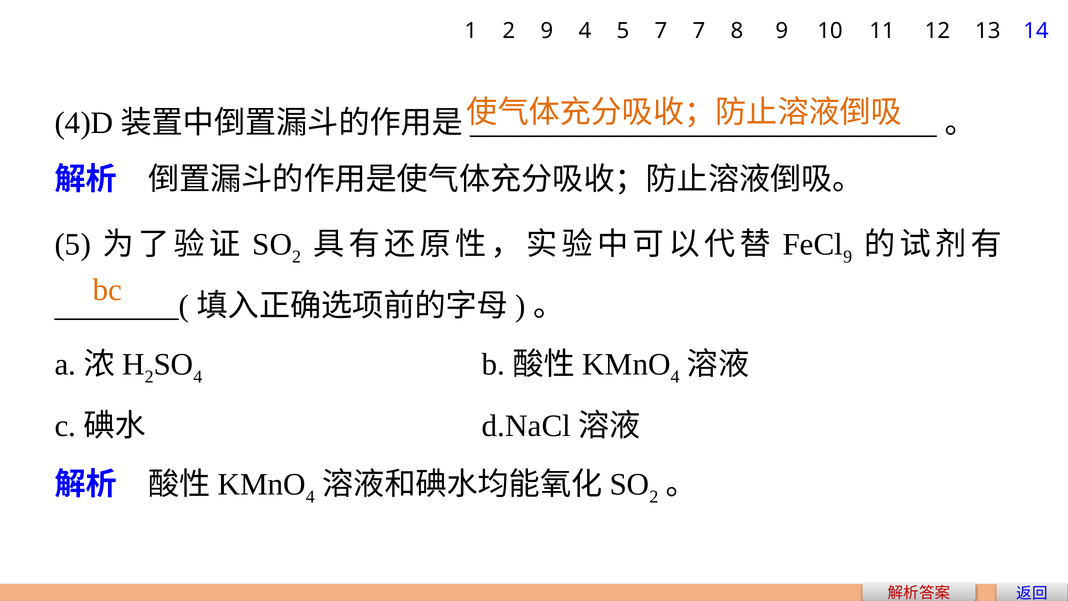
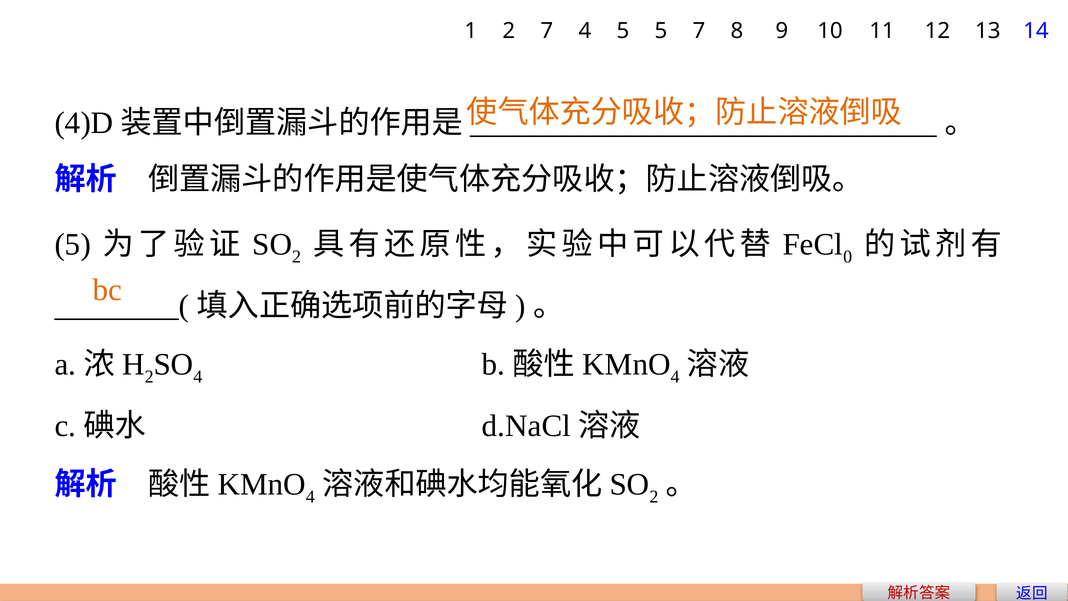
2 9: 9 -> 7 (547, 31)
5 7: 7 -> 5 (661, 31)
9: 9 -> 0 (848, 257)
